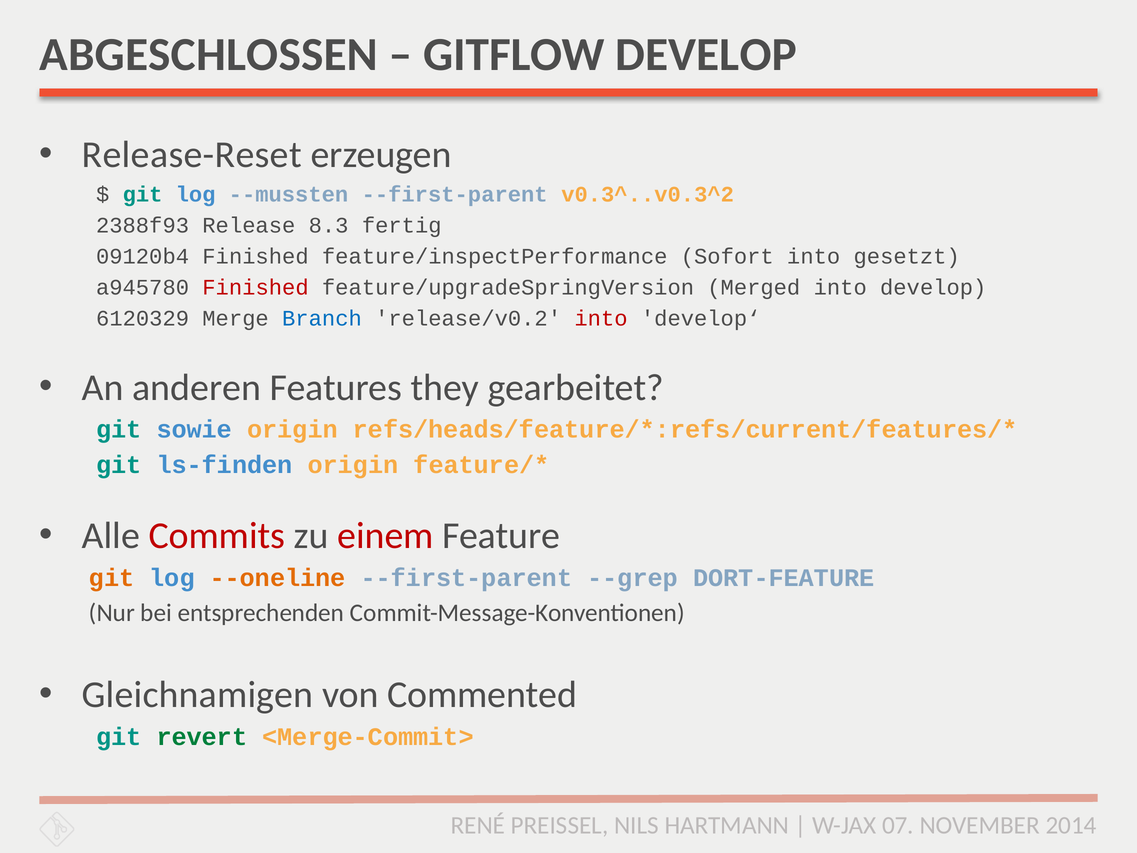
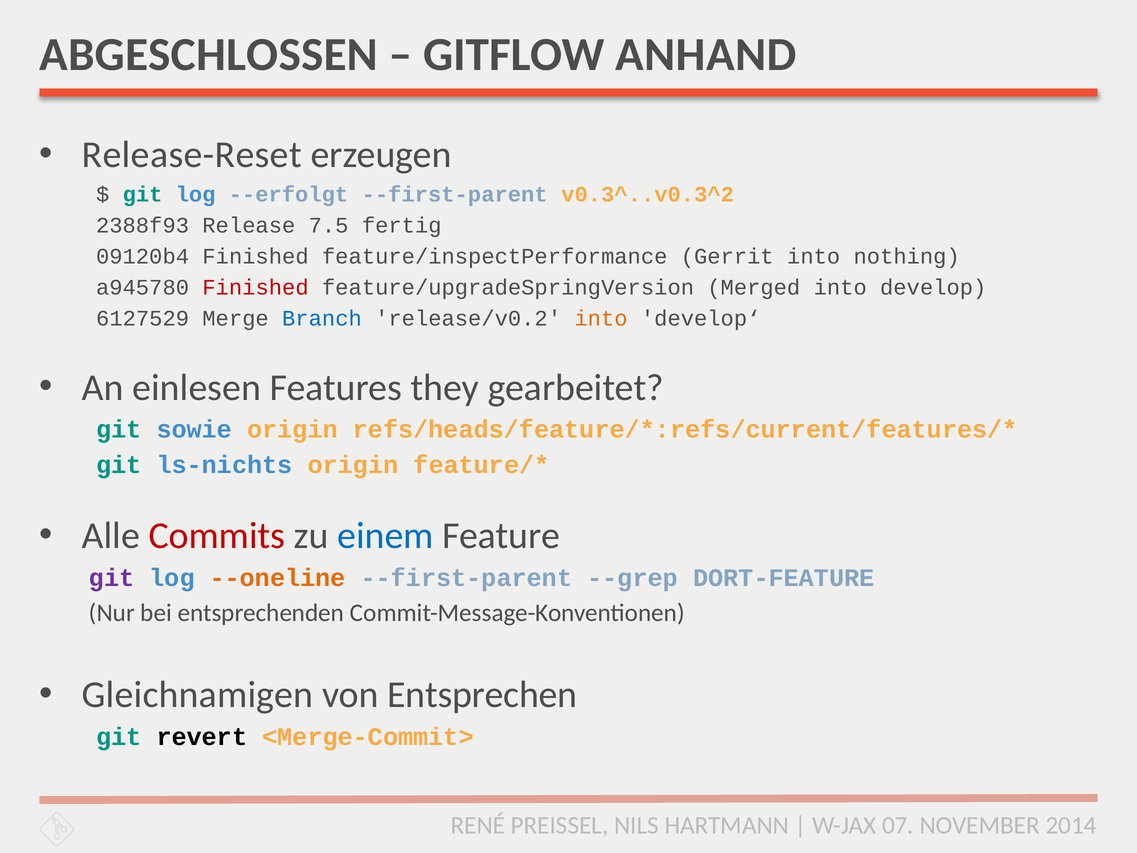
GITFLOW DEVELOP: DEVELOP -> ANHAND (706, 55)
--mussten: --mussten -> --erfolgt (288, 194)
8.3: 8.3 -> 7.5 (329, 225)
Sofort: Sofort -> Gerrit (727, 256)
gesetzt: gesetzt -> nothing (907, 256)
6120329: 6120329 -> 6127529 (143, 318)
into colour: red -> orange (601, 318)
anderen: anderen -> einlesen (197, 387)
ls-finden: ls-finden -> ls-nichts (225, 465)
einem colour: red -> blue (385, 536)
git colour: orange -> purple (112, 578)
Commented: Commented -> Entsprechen (482, 695)
revert colour: green -> black (202, 737)
